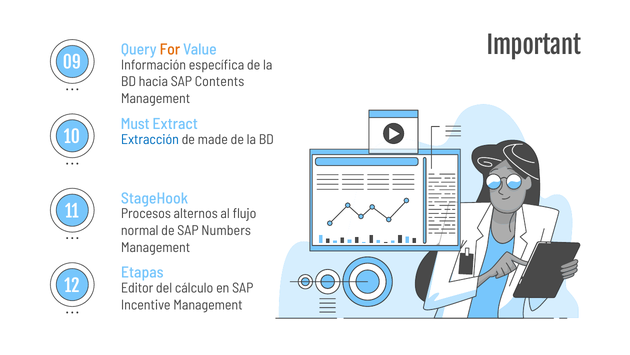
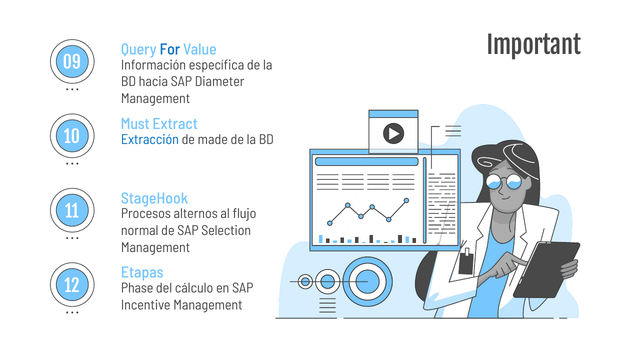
For colour: orange -> blue (170, 49)
Contents: Contents -> Diameter (220, 82)
Numbers: Numbers -> Selection (226, 230)
Editor: Editor -> Phase (137, 288)
